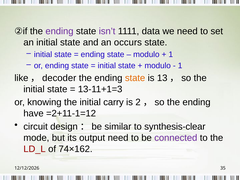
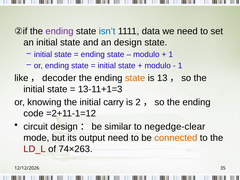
isn’t colour: purple -> blue (107, 31)
an occurs: occurs -> design (128, 42)
have: have -> code (33, 113)
synthesis-clear: synthesis-clear -> negedge-clear (175, 127)
connected colour: purple -> orange (176, 138)
74×162: 74×162 -> 74×263 (76, 149)
